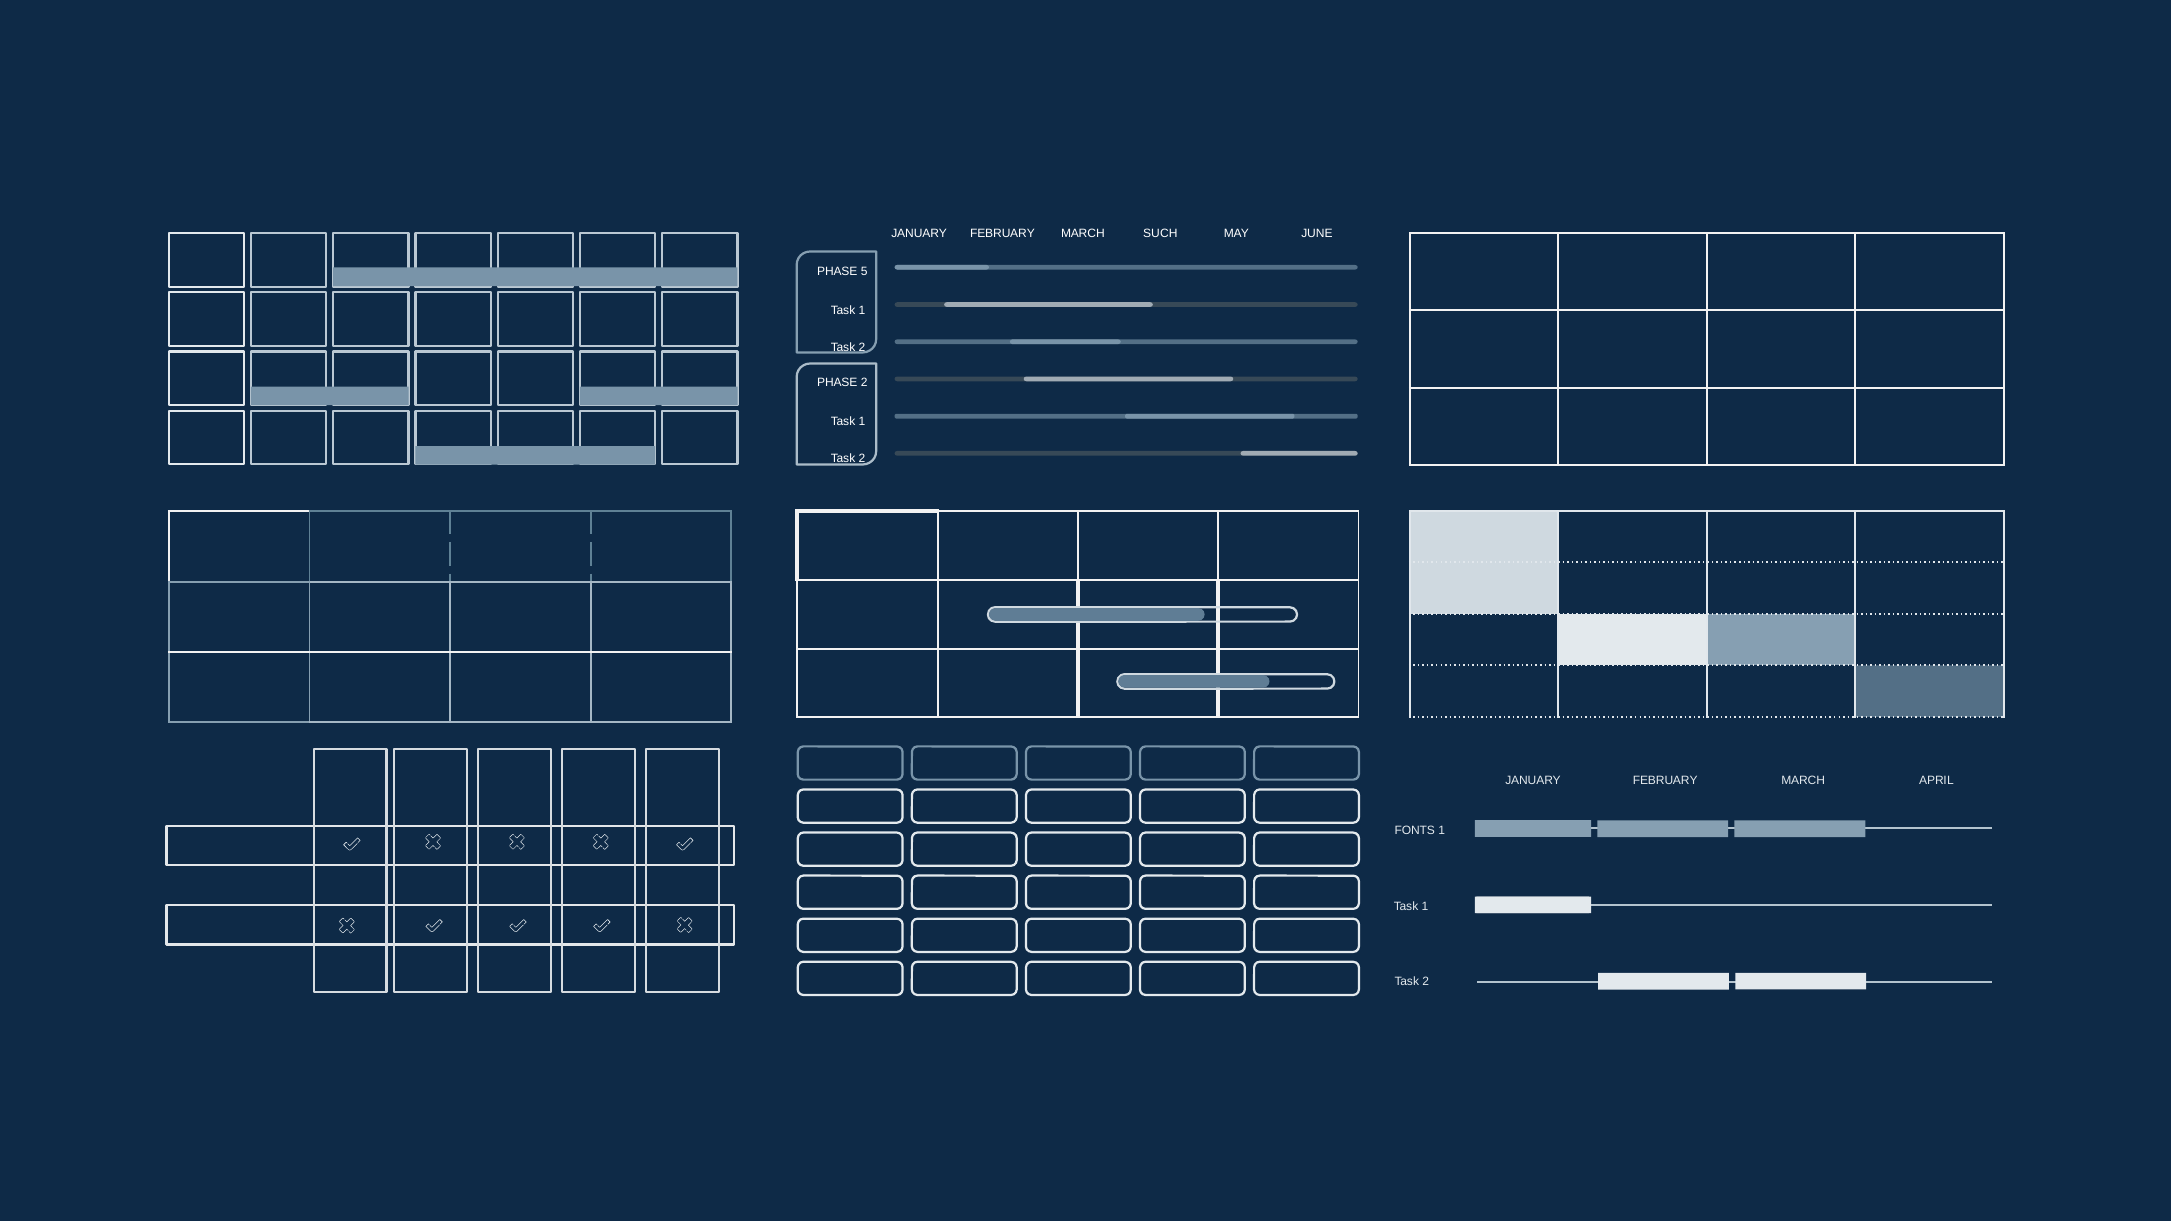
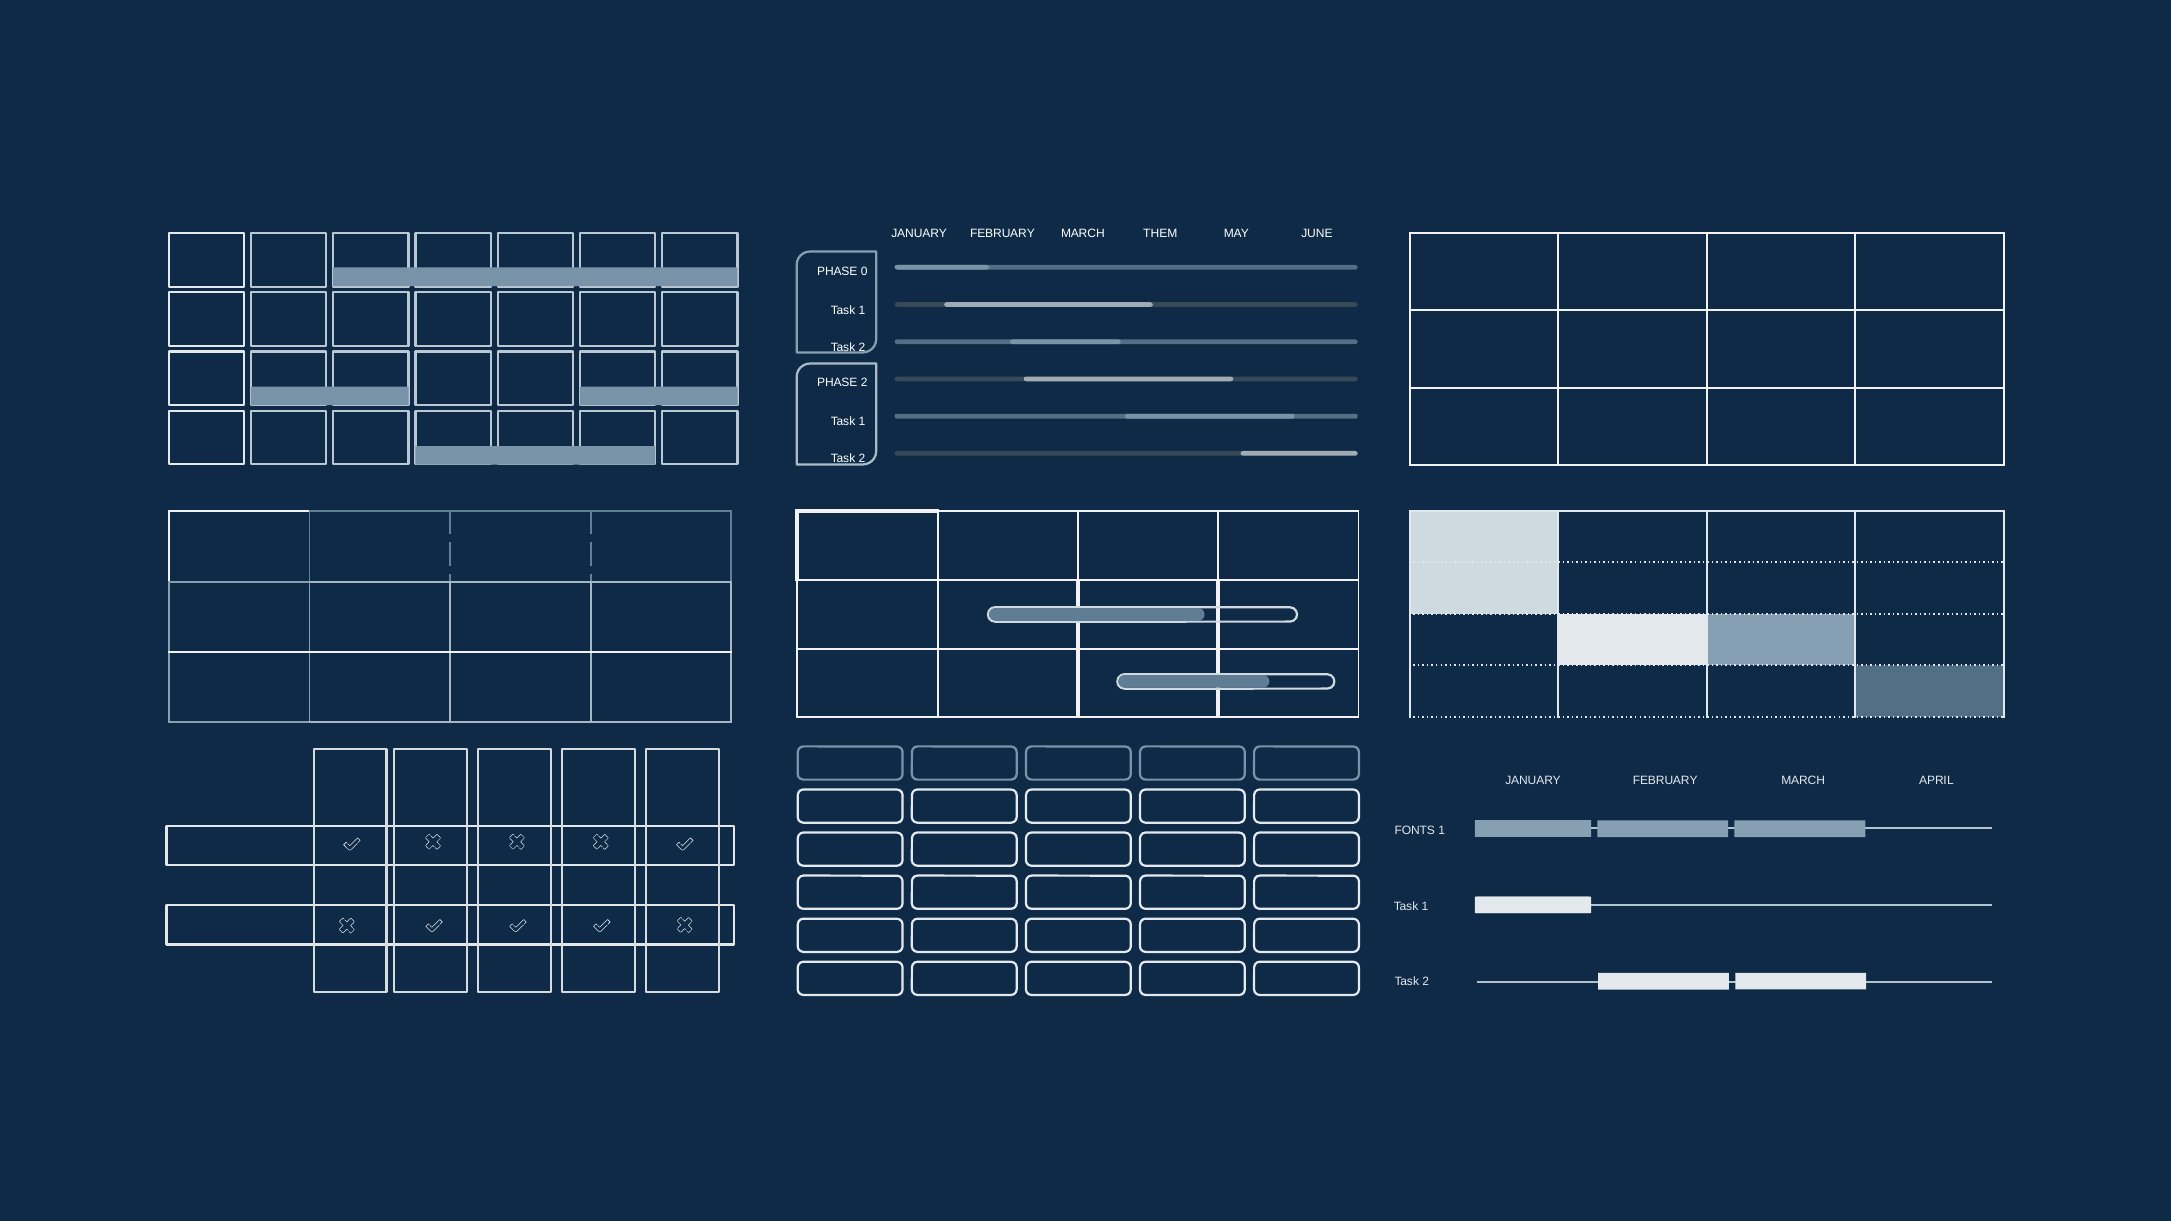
SUCH: SUCH -> THEM (1160, 234)
5: 5 -> 0 (864, 272)
